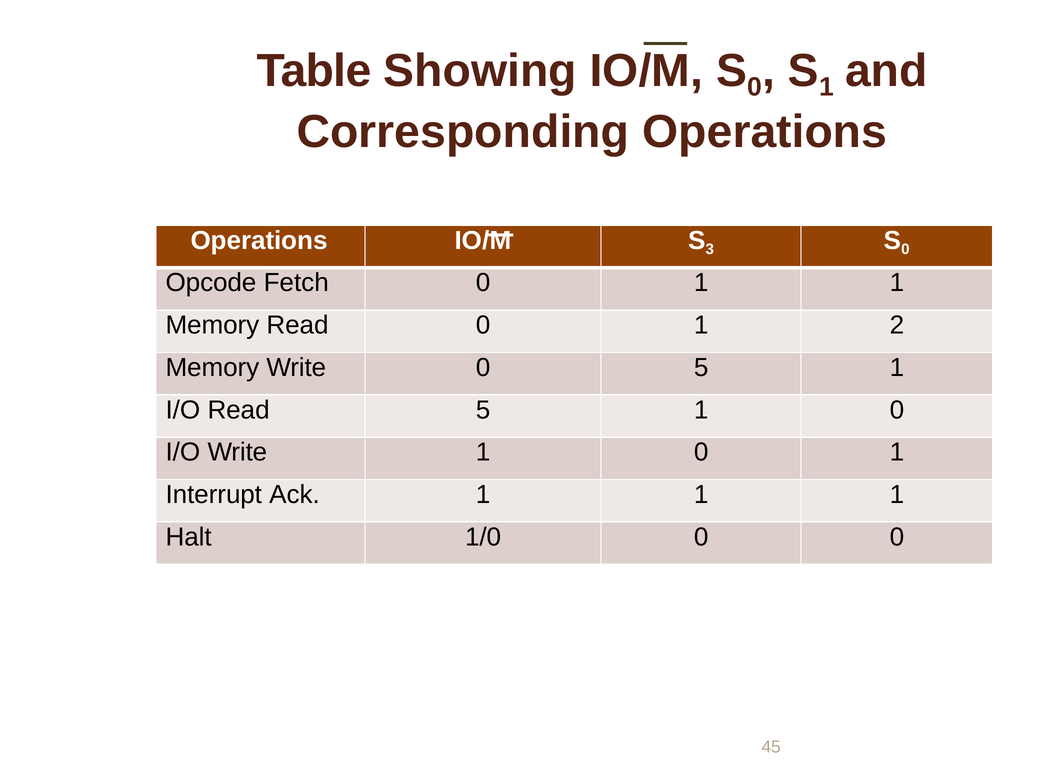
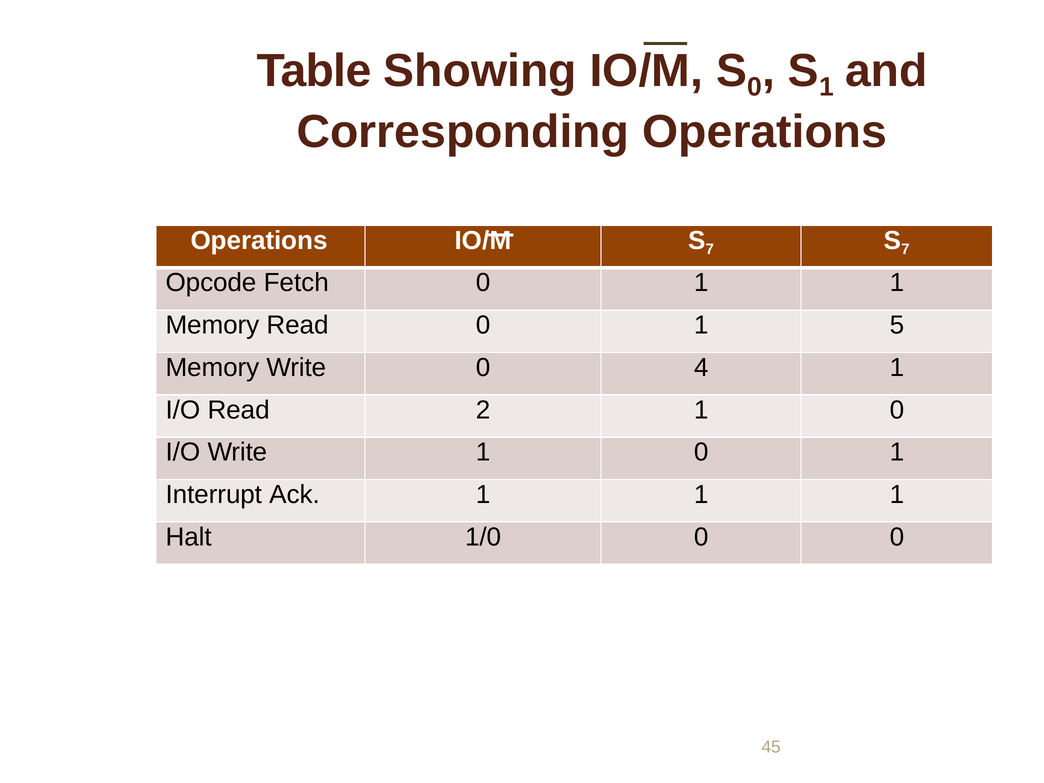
3: 3 -> 7 (710, 249)
0: 0 -> 7 (905, 249)
2: 2 -> 5 (897, 325)
0 5: 5 -> 4 (701, 368)
Read 5: 5 -> 2 (483, 410)
